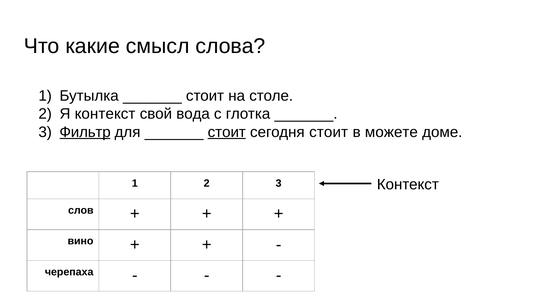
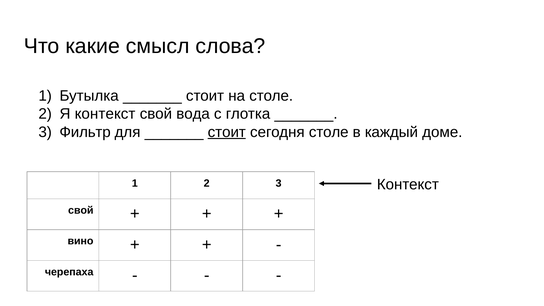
Фильтр underline: present -> none (85, 132)
сегодня стоит: стоит -> столе (329, 132)
можете: можете -> каждый (391, 132)
слов: слов -> свой (81, 210)
